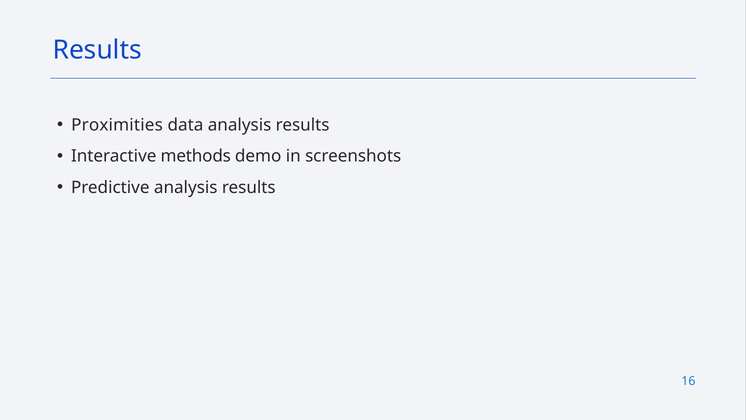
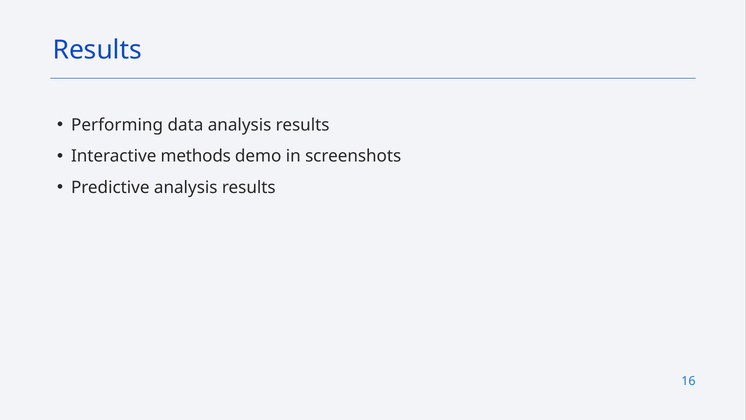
Proximities: Proximities -> Performing (117, 125)
